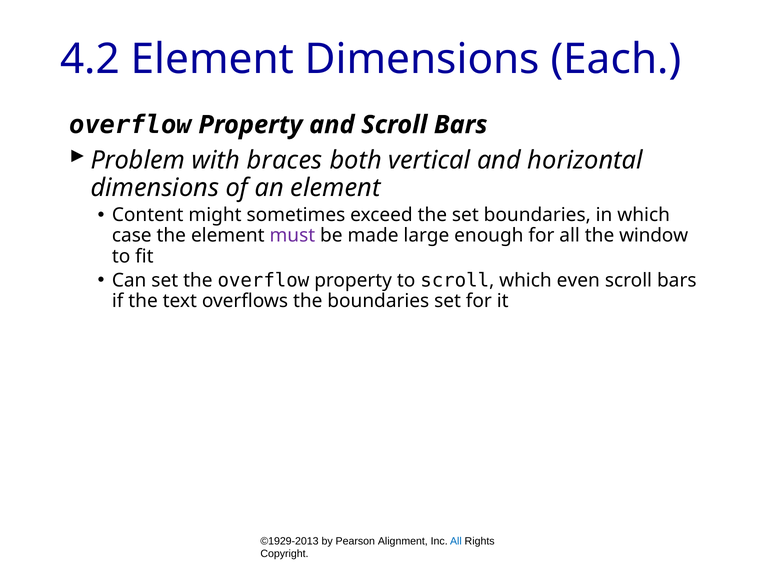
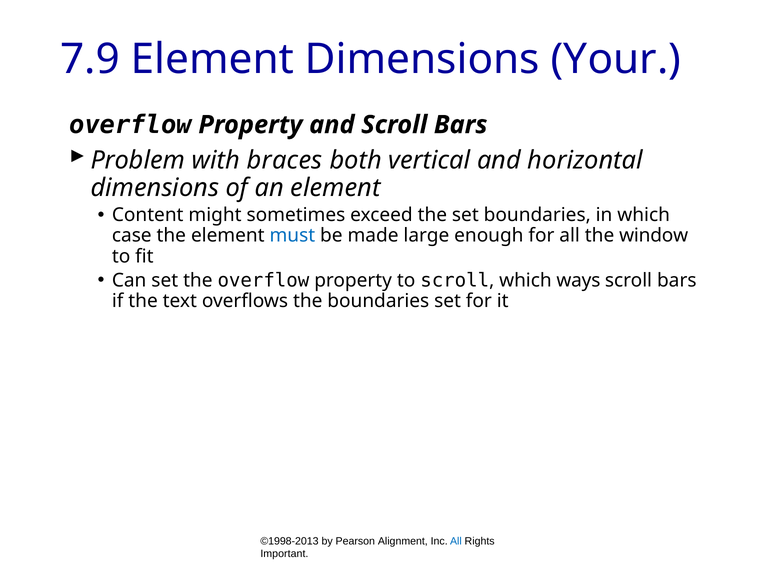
4.2: 4.2 -> 7.9 (90, 59)
Each: Each -> Your (616, 59)
must colour: purple -> blue (292, 236)
even: even -> ways (578, 280)
©1929-2013: ©1929-2013 -> ©1998-2013 (289, 541)
Copyright: Copyright -> Important (284, 554)
